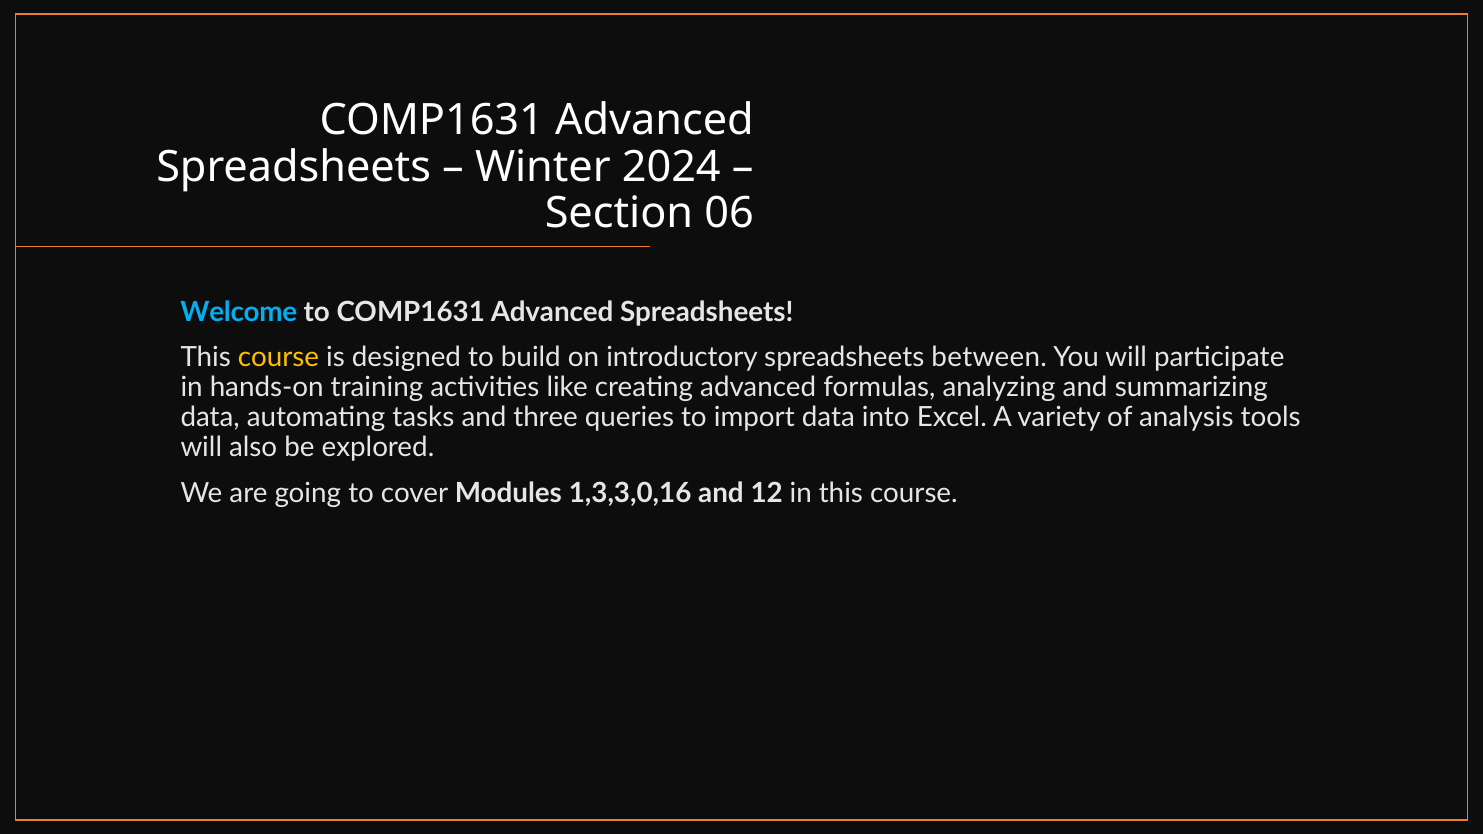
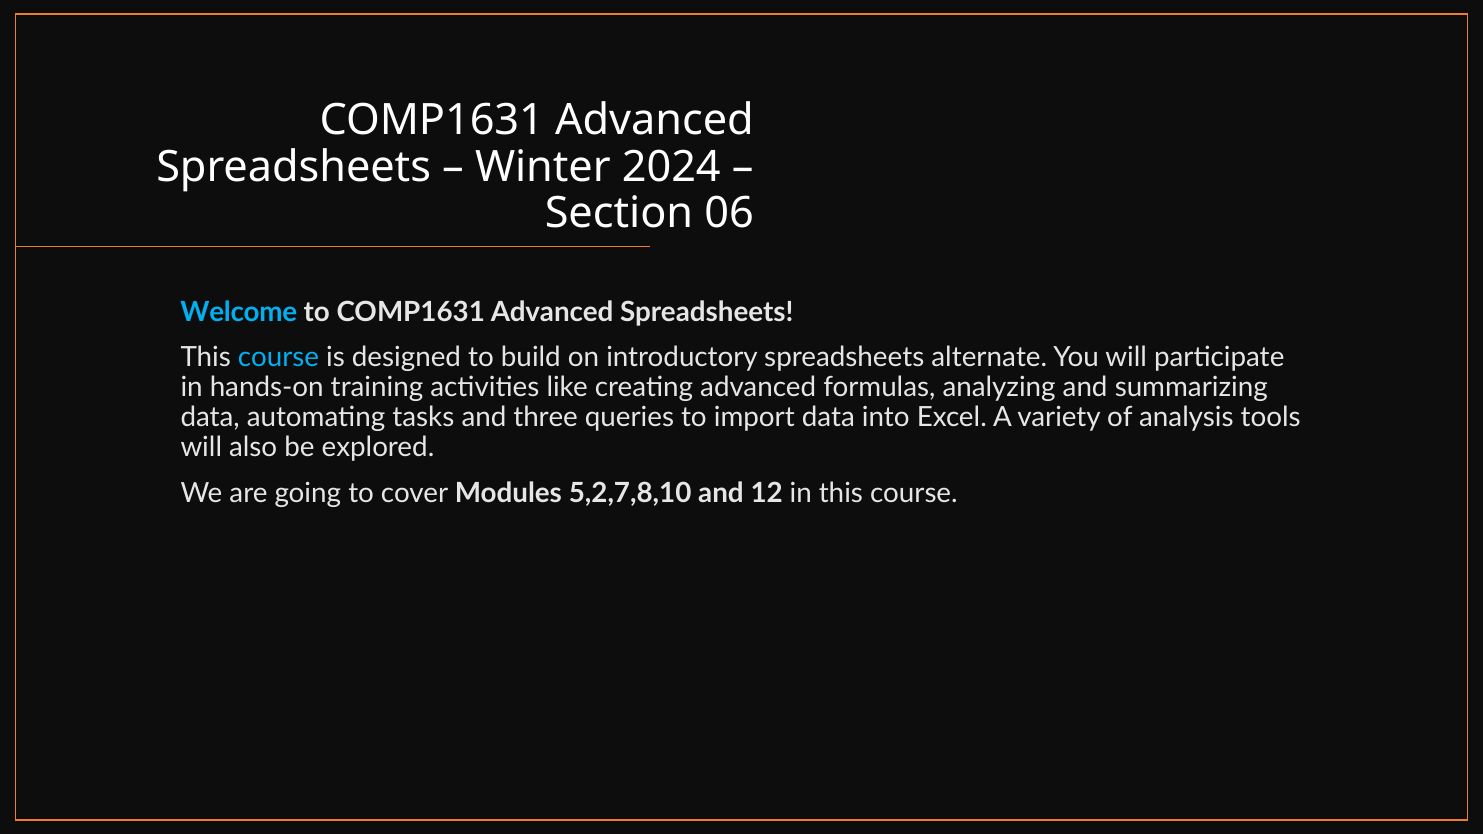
course colour: yellow -> light blue (279, 358)
between: between -> alternate (989, 358)
1,3,3,0,16: 1,3,3,0,16 -> 5,2,7,8,10 (630, 493)
